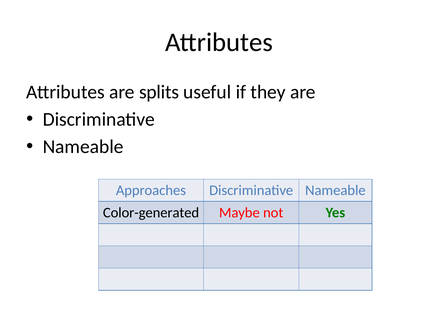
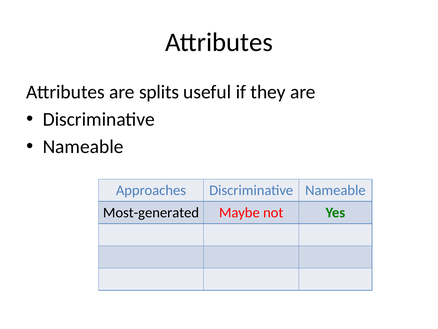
Color-generated: Color-generated -> Most-generated (151, 212)
